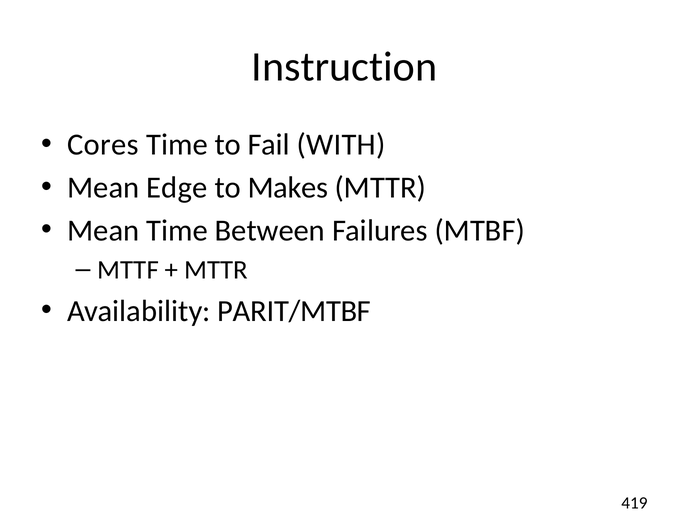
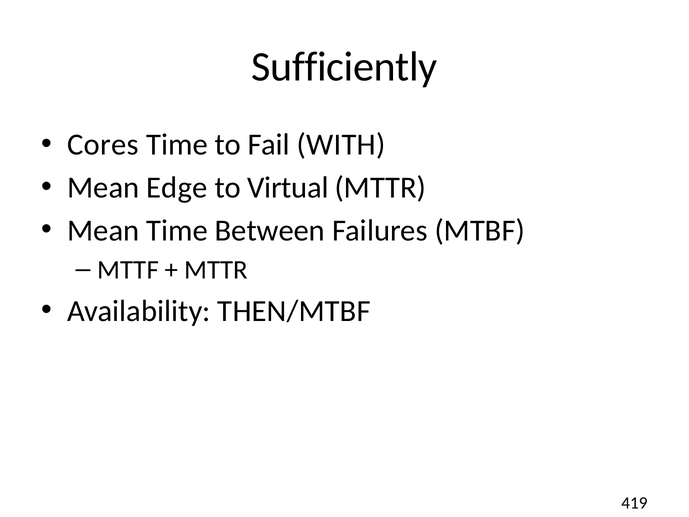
Instruction: Instruction -> Sufficiently (344, 67)
Makes: Makes -> Virtual (288, 187)
PARIT/MTBF: PARIT/MTBF -> THEN/MTBF (294, 311)
